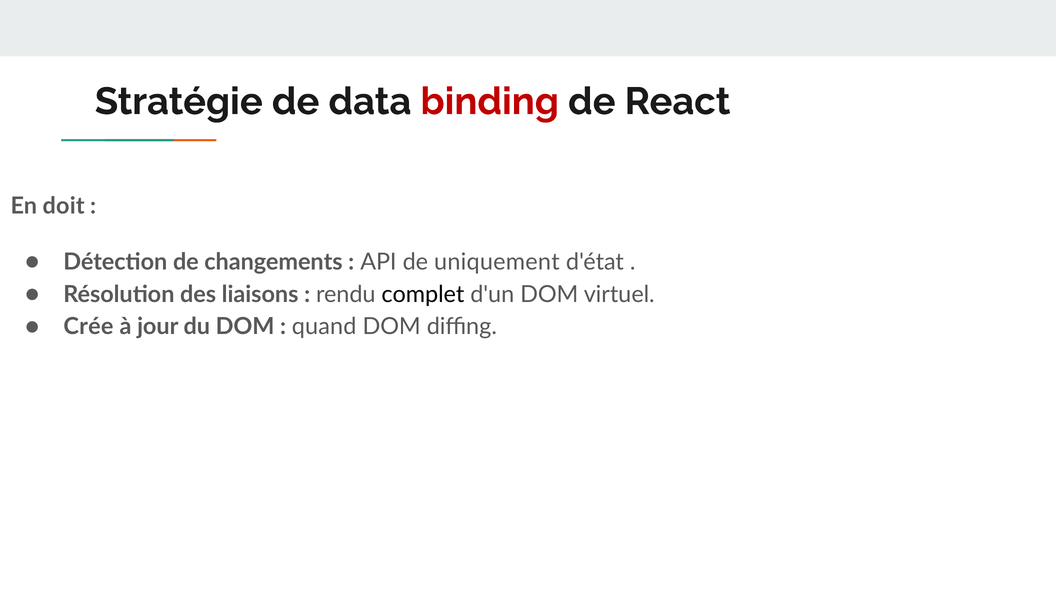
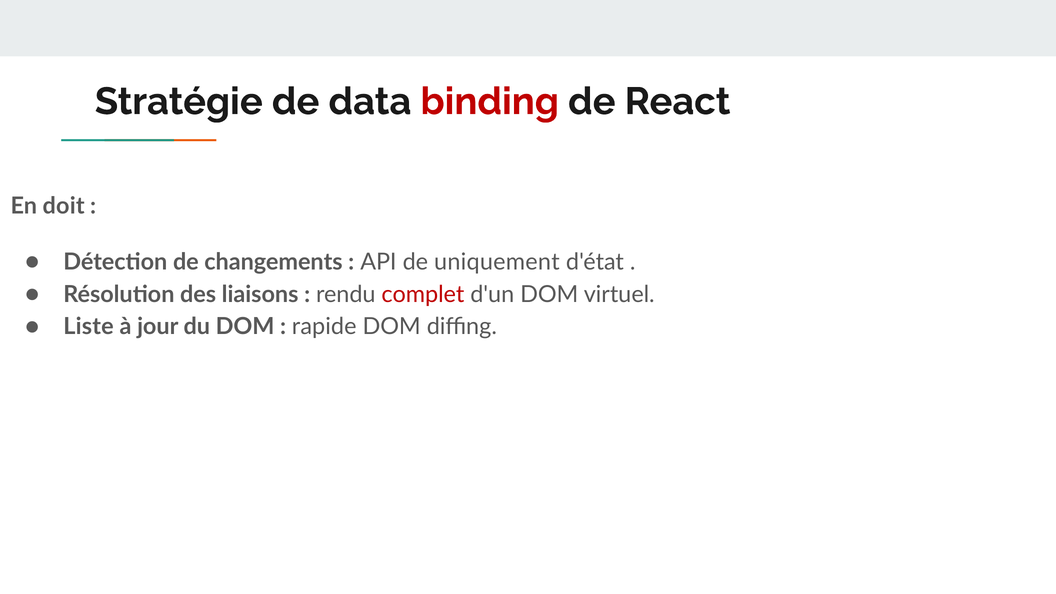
complet colour: black -> red (423, 294)
Crée: Crée -> Liste (89, 327)
quand: quand -> rapide (324, 327)
